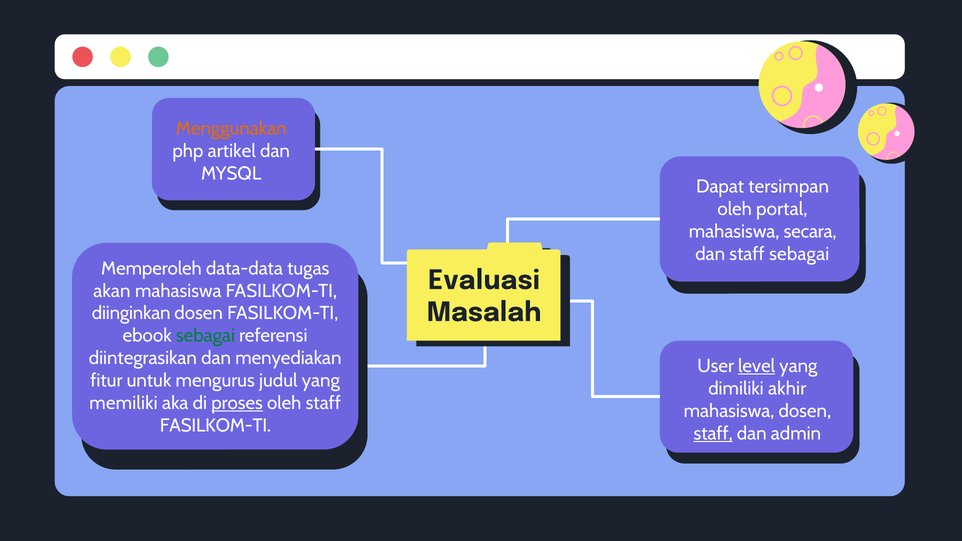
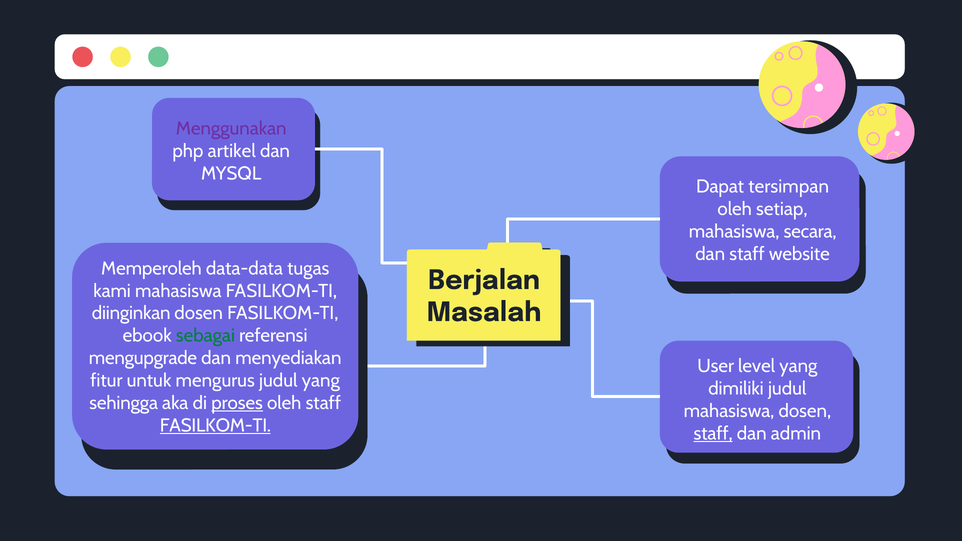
Menggunakan colour: orange -> purple (231, 129)
portal: portal -> setiap (782, 209)
staff sebagai: sebagai -> website (799, 254)
Evaluasi: Evaluasi -> Berjalan (484, 280)
akan: akan -> kami (112, 291)
diintegrasikan: diintegrasikan -> mengupgrade (143, 358)
level underline: present -> none (757, 366)
dimiliki akhir: akhir -> judul (787, 389)
memiliki: memiliki -> sehingga (124, 403)
FASILKOM-TI underline: none -> present (215, 426)
